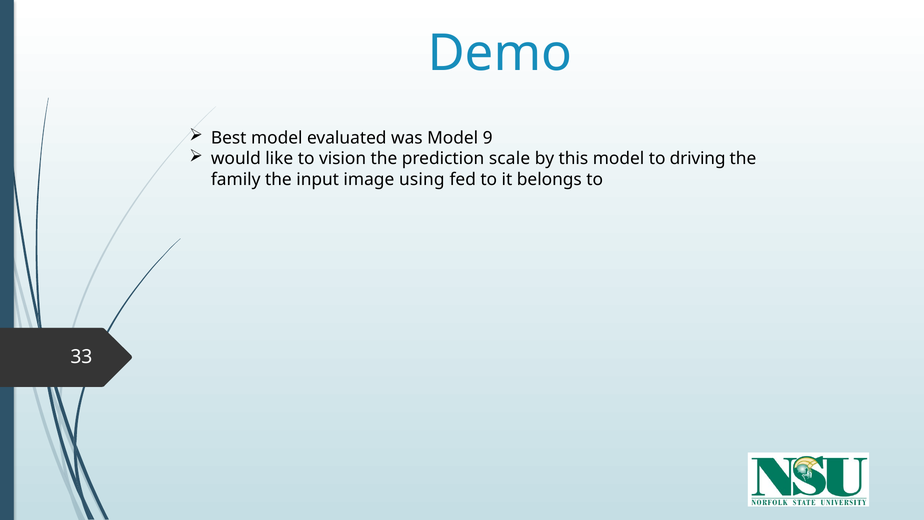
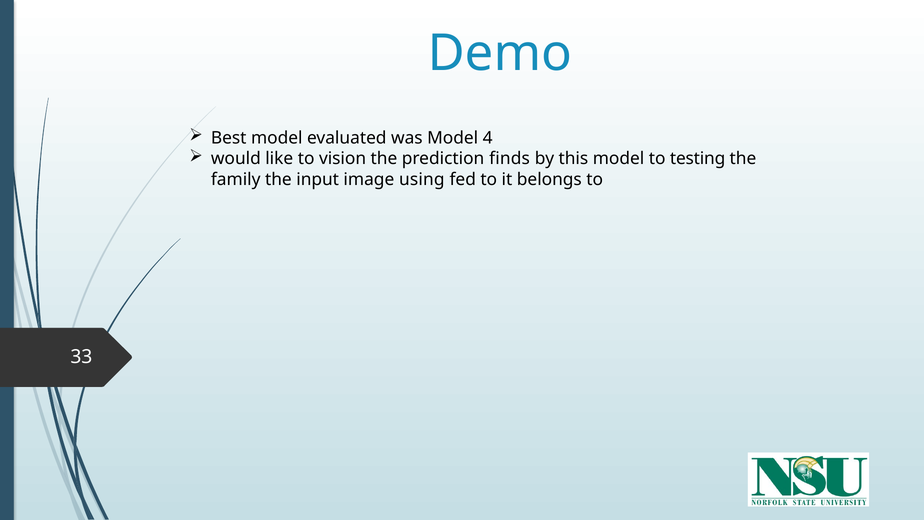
9: 9 -> 4 (488, 138)
scale: scale -> finds (510, 159)
driving: driving -> testing (698, 159)
